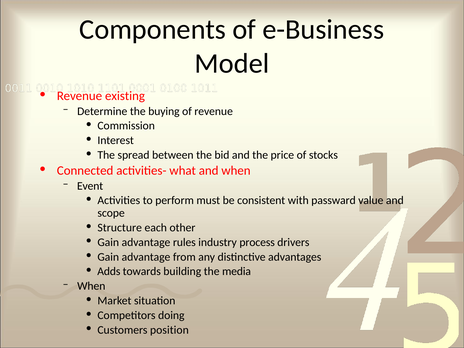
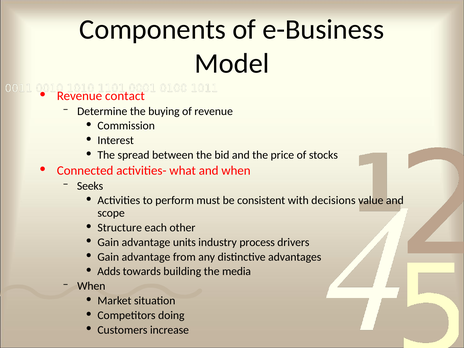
existing: existing -> contact (125, 96)
Event: Event -> Seeks (90, 186)
passward: passward -> decisions (333, 200)
rules: rules -> units (184, 242)
position: position -> increase (169, 330)
